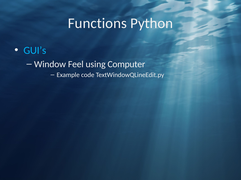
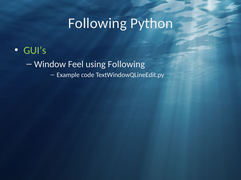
Functions: Functions -> Following (97, 23)
GUI’s colour: light blue -> light green (35, 51)
using Computer: Computer -> Following (126, 64)
